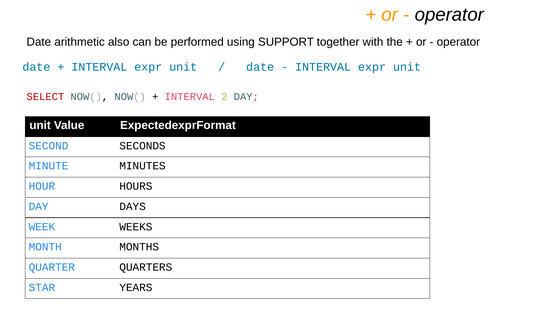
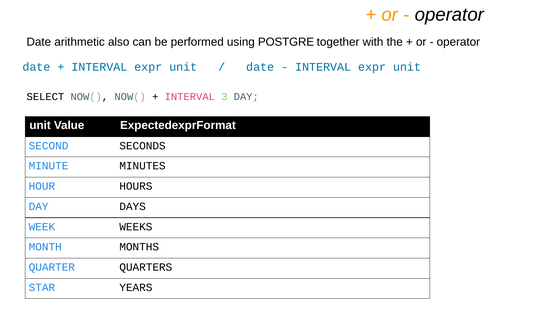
SUPPORT: SUPPORT -> POSTGRE (286, 42)
SELECT colour: red -> black (45, 97)
2: 2 -> 3 (224, 97)
